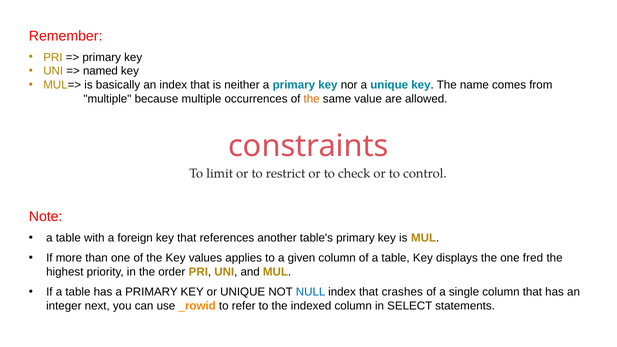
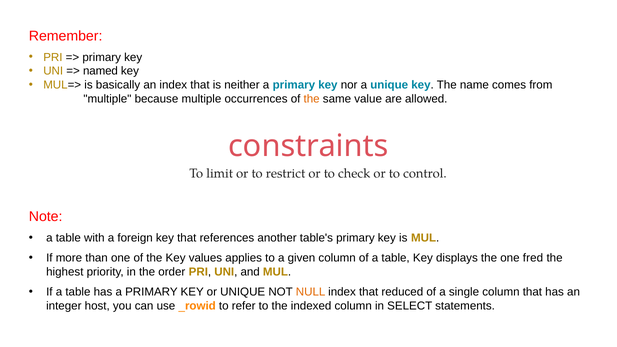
NULL colour: blue -> orange (311, 292)
crashes: crashes -> reduced (402, 292)
next: next -> host (97, 306)
